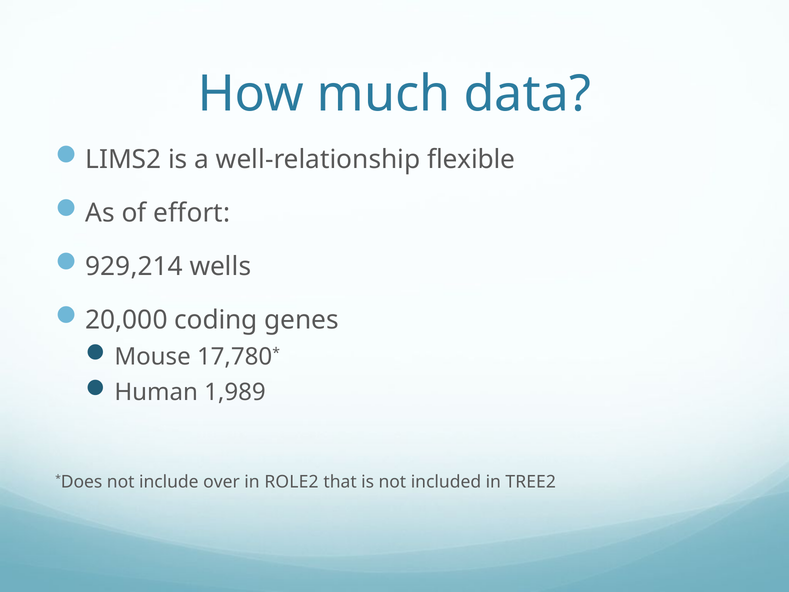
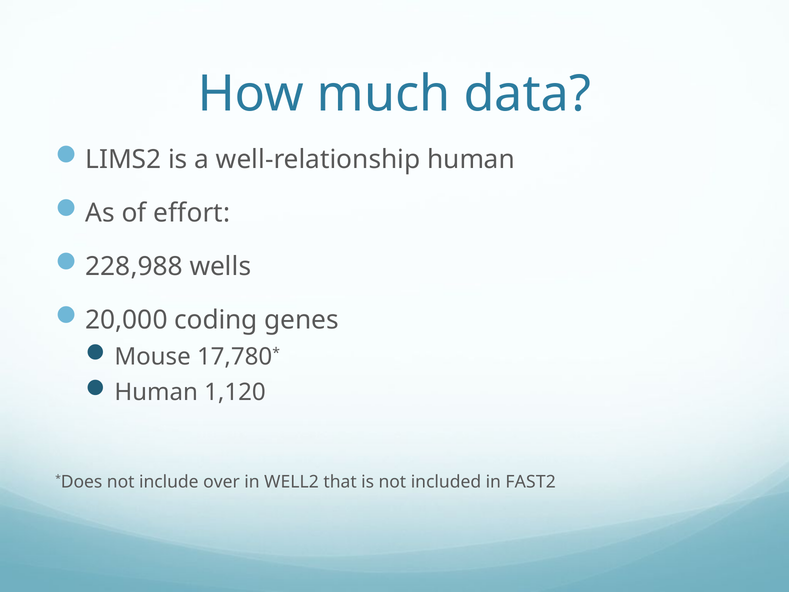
well-relationship flexible: flexible -> human (471, 160)
929,214: 929,214 -> 228,988 (134, 267)
1,989: 1,989 -> 1,120 (235, 392)
ROLE2: ROLE2 -> WELL2 (292, 482)
TREE2: TREE2 -> FAST2 (531, 482)
